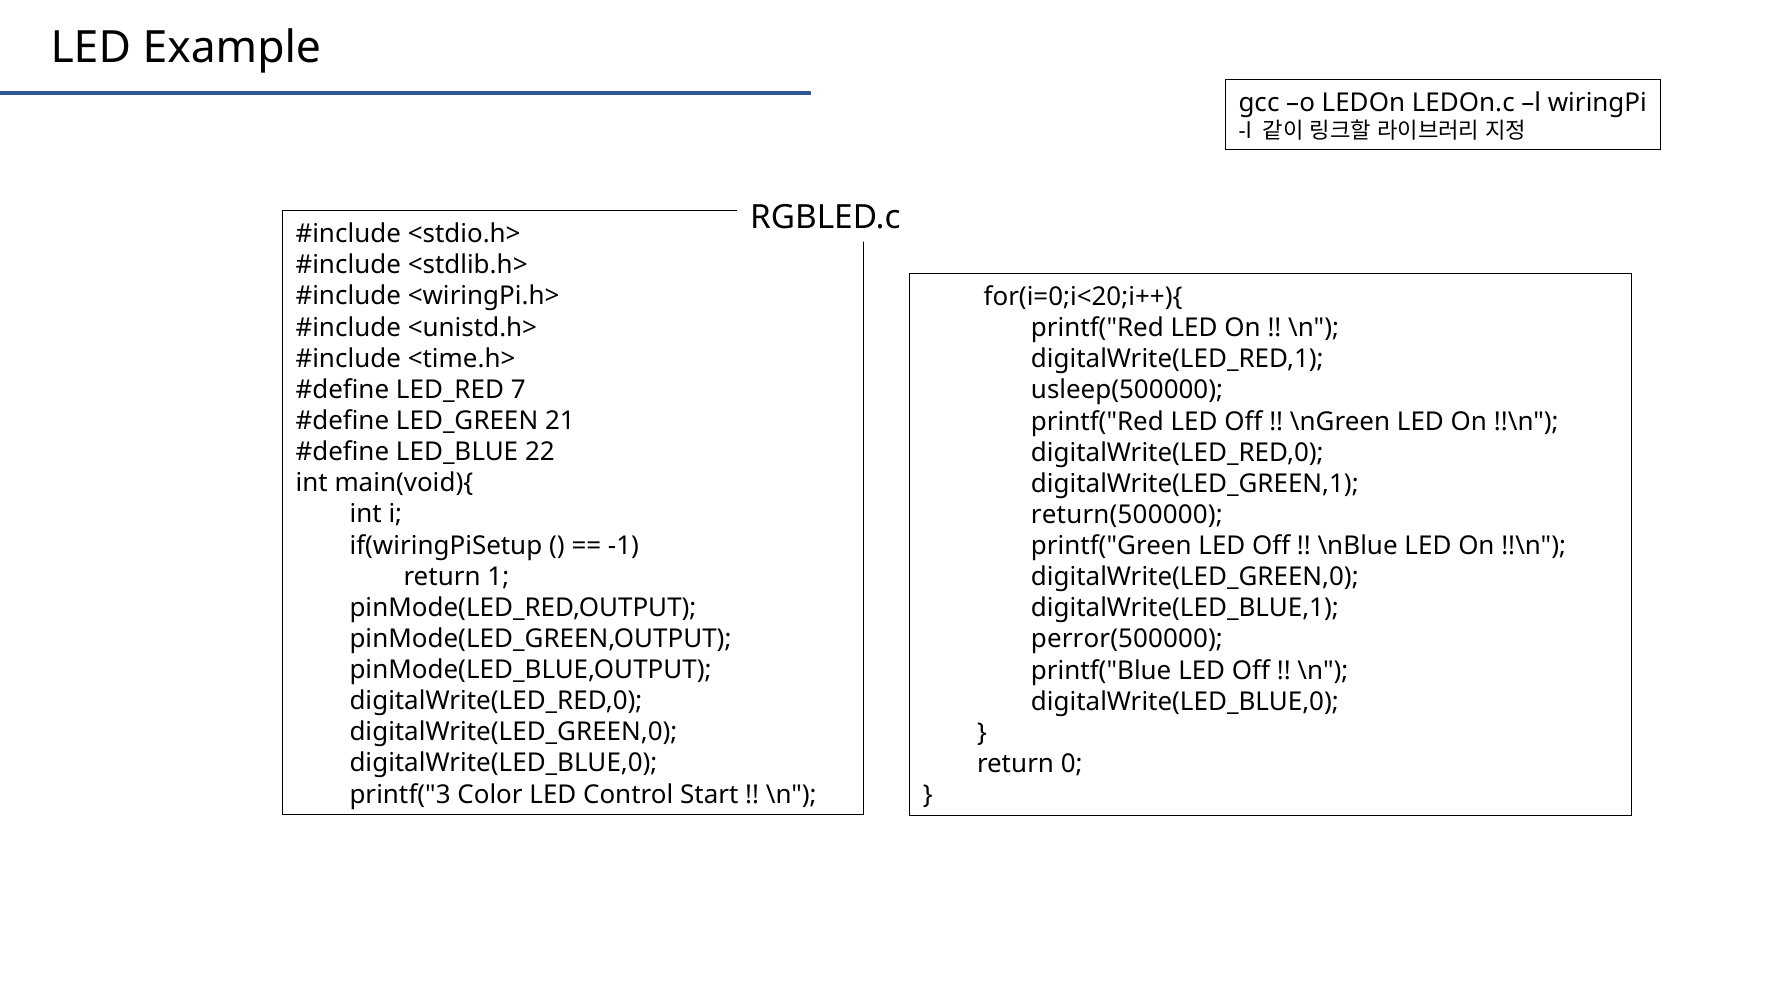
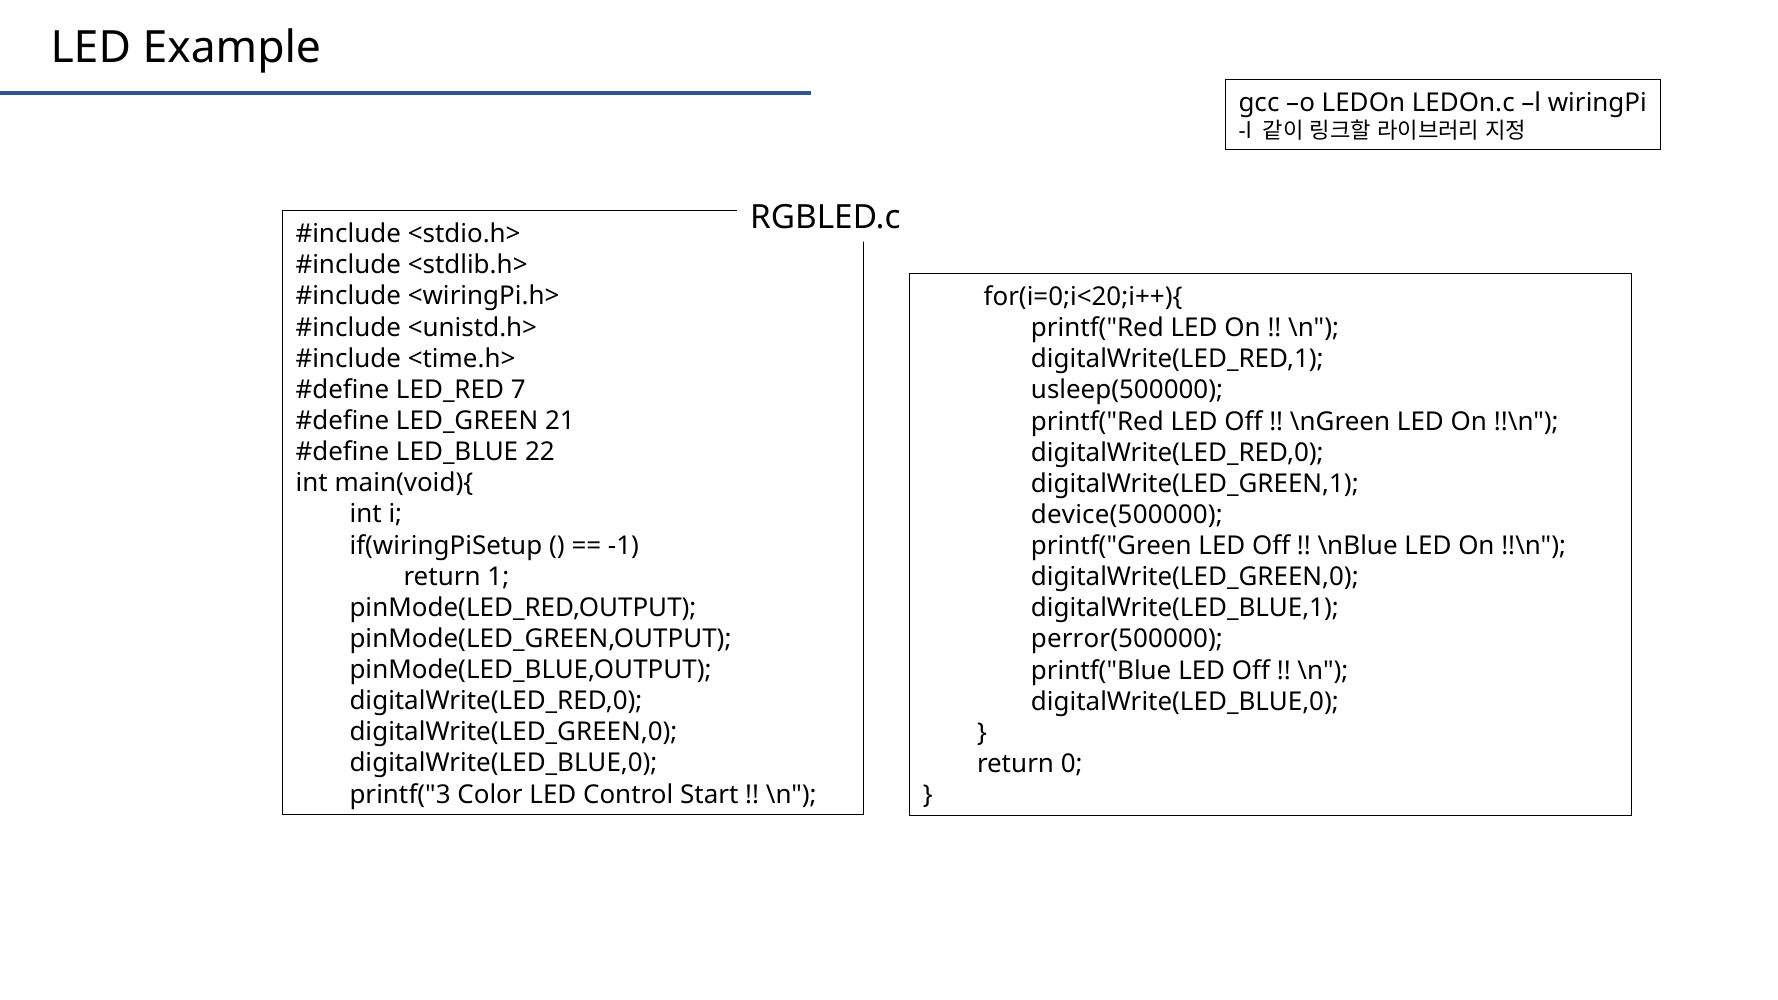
return(500000: return(500000 -> device(500000 (1127, 515)
